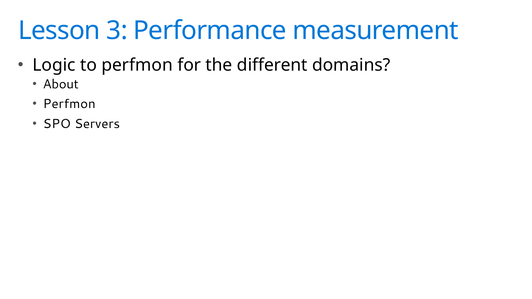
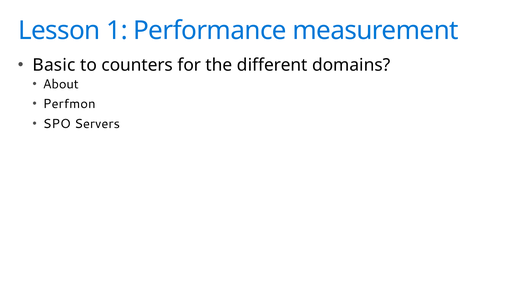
3: 3 -> 1 (117, 30)
Logic: Logic -> Basic (54, 65)
to perfmon: perfmon -> counters (137, 65)
